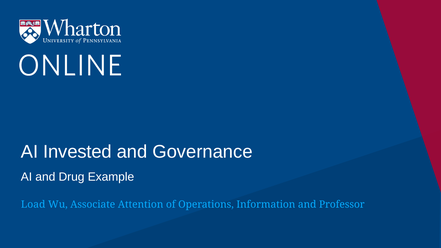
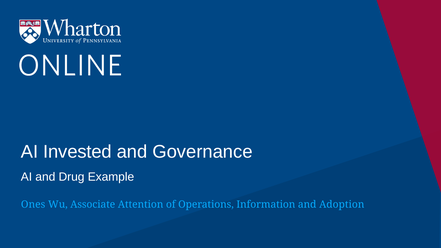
Load: Load -> Ones (33, 205)
Professor: Professor -> Adoption (342, 205)
